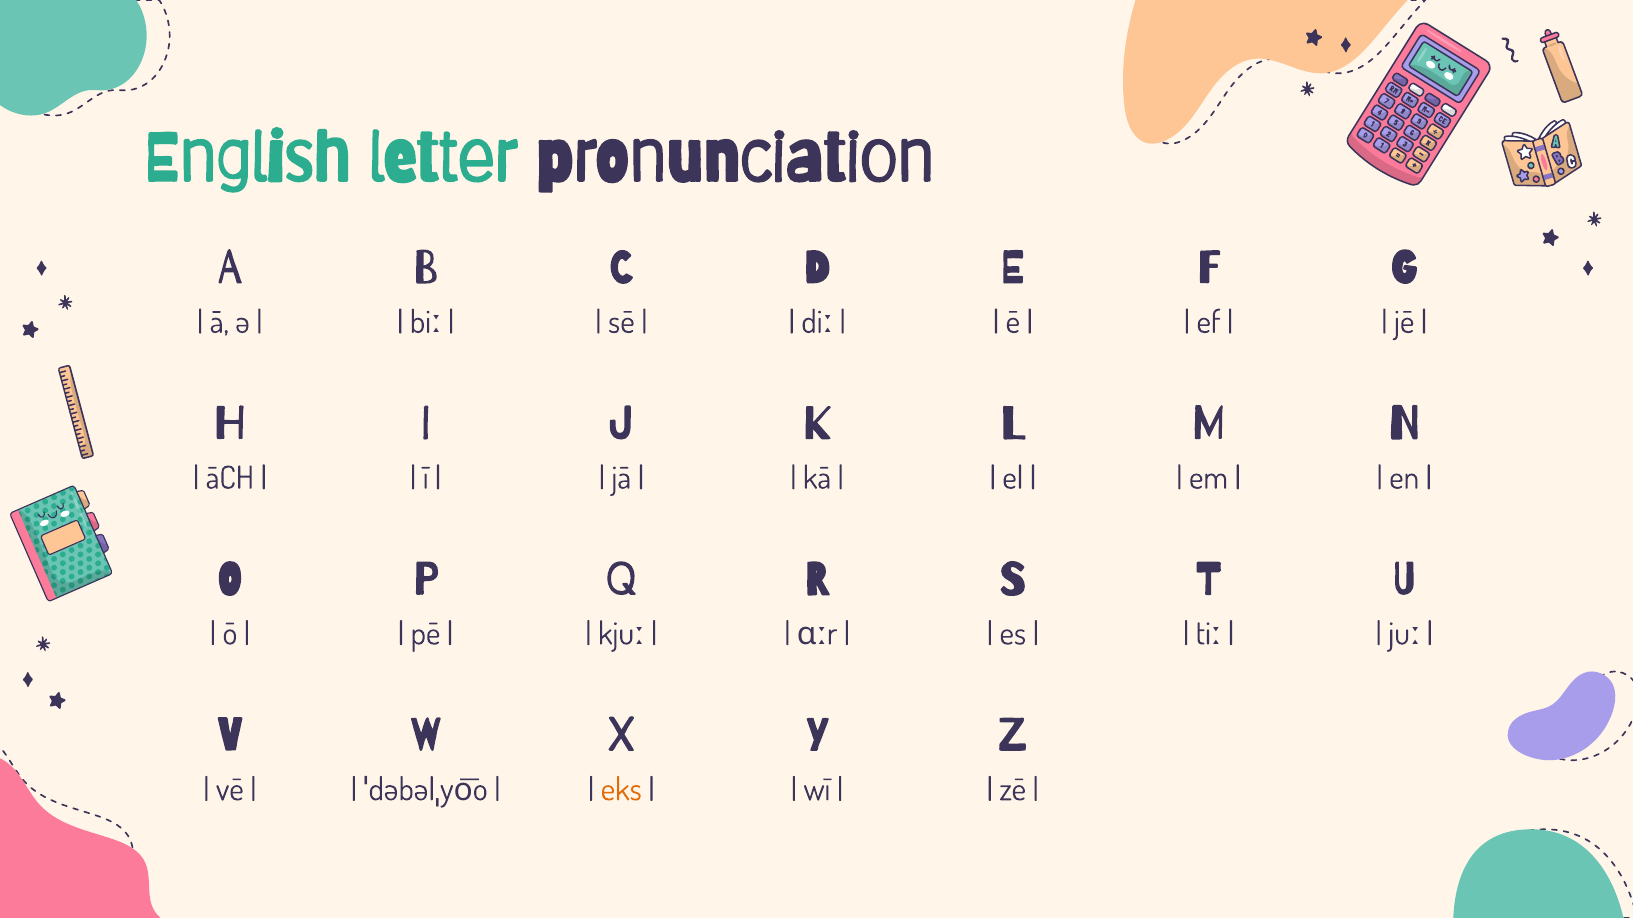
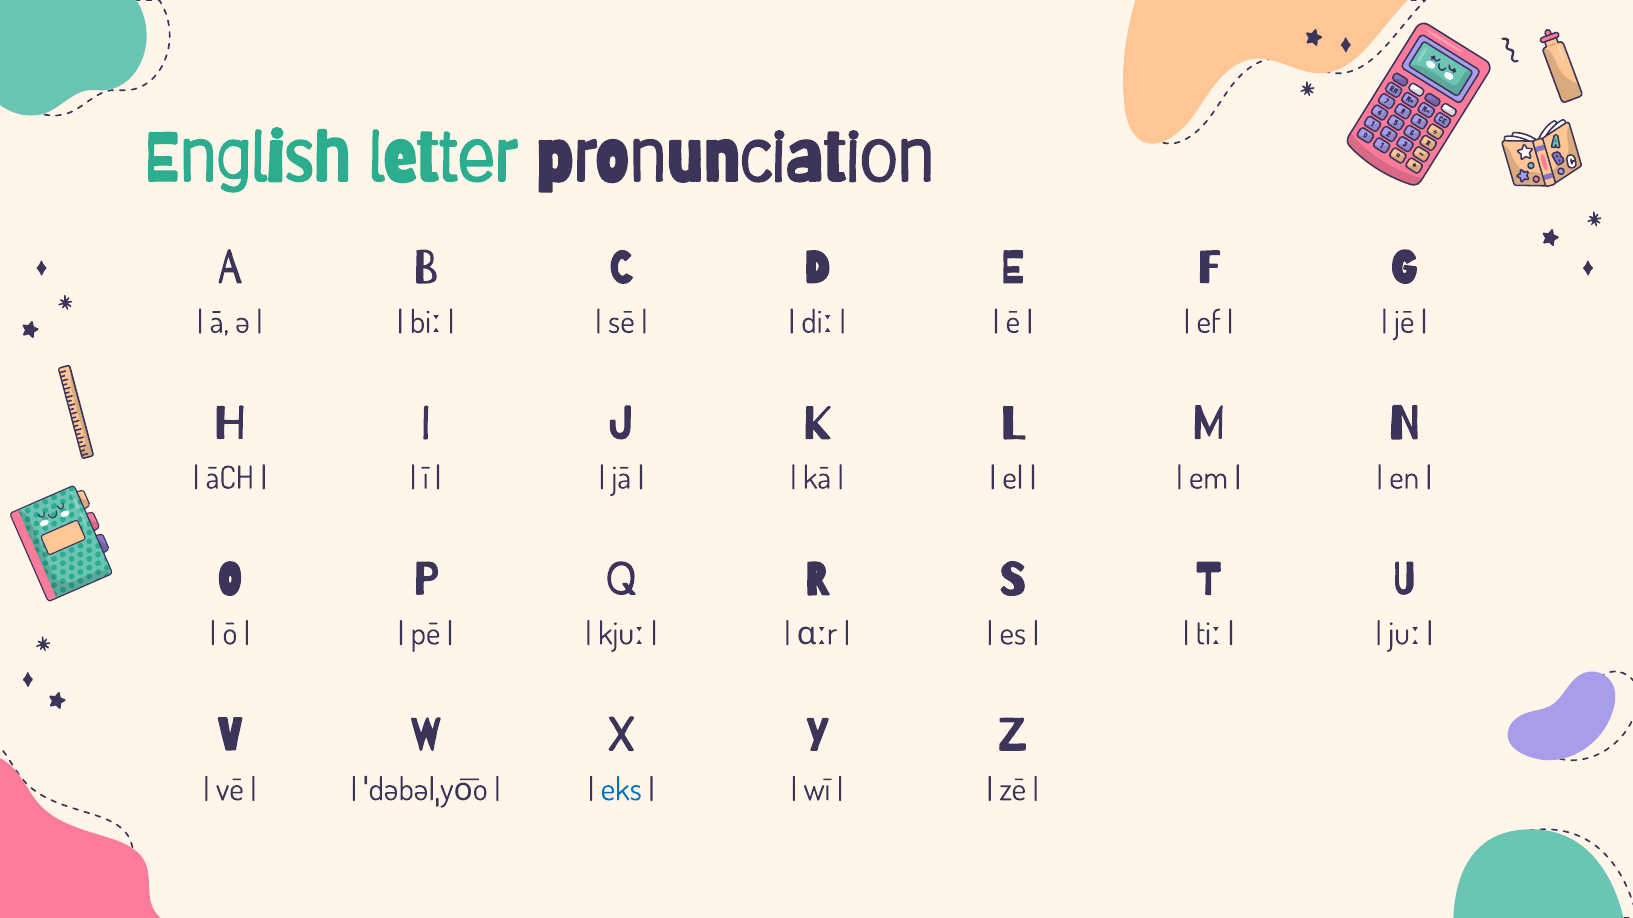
eks colour: orange -> blue (621, 790)
